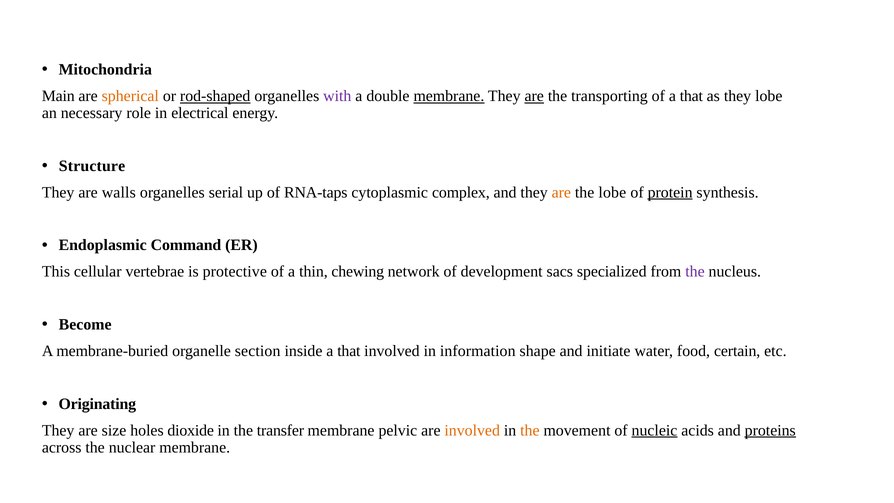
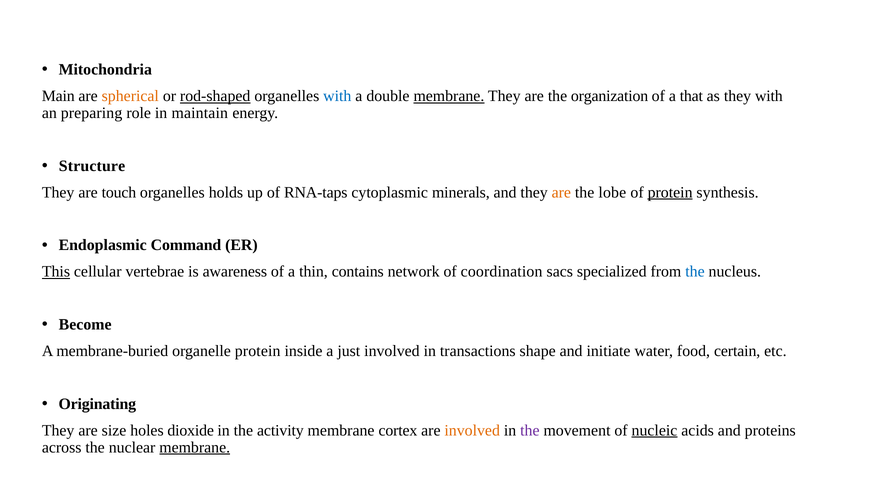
with colour: purple -> blue (337, 96)
are underline: present -> none (534, 96)
transporting: transporting -> organization (610, 96)
they lobe: lobe -> with (769, 96)
necessary: necessary -> preparing (92, 113)
electrical: electrical -> maintain (200, 113)
walls: walls -> touch (119, 192)
serial: serial -> holds (226, 192)
complex: complex -> minerals (461, 192)
This underline: none -> present (56, 272)
protective: protective -> awareness (235, 272)
chewing: chewing -> contains (358, 272)
development: development -> coordination (502, 272)
the colour: purple -> blue (695, 272)
organelle section: section -> protein (258, 351)
inside a that: that -> just (349, 351)
information: information -> transactions (478, 351)
transfer: transfer -> activity (280, 430)
pelvic: pelvic -> cortex (398, 430)
the colour: orange -> purple (530, 430)
proteins underline: present -> none (770, 430)
membrane underline: none -> present (195, 447)
